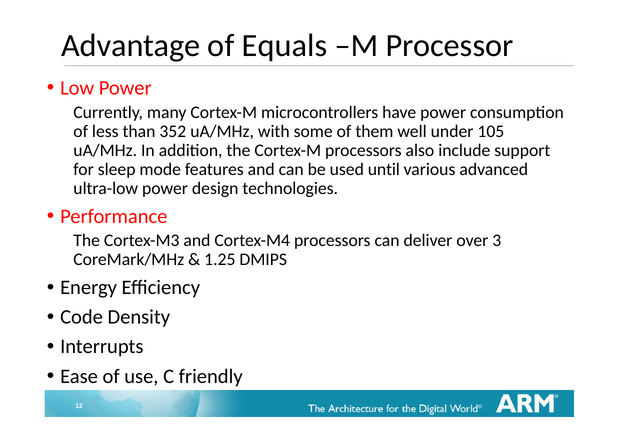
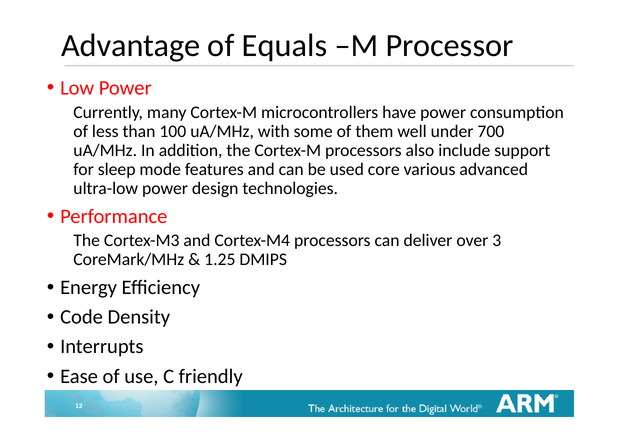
352: 352 -> 100 (173, 131)
105: 105 -> 700 (491, 131)
until: until -> core (384, 169)
